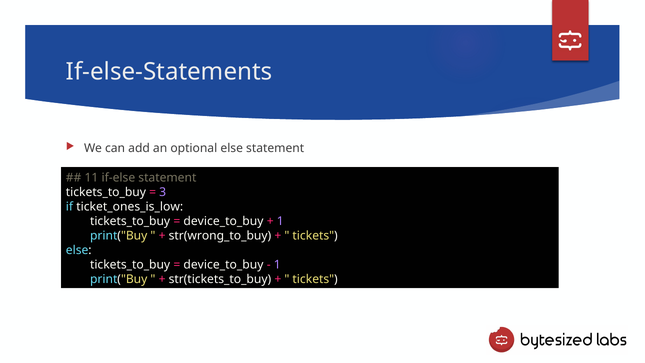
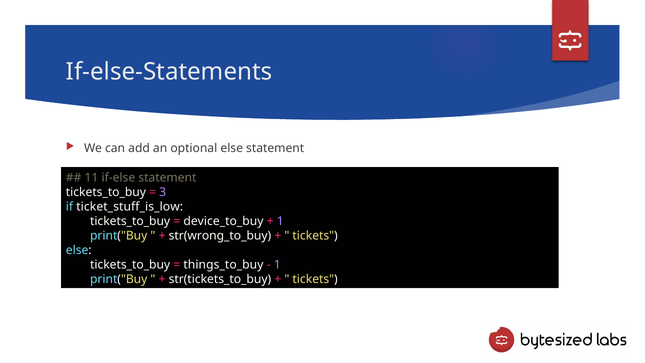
ticket_ones_is_low: ticket_ones_is_low -> ticket_stuff_is_low (130, 207)
device_to_buy: device_to_buy -> things_to_buy (223, 265)
